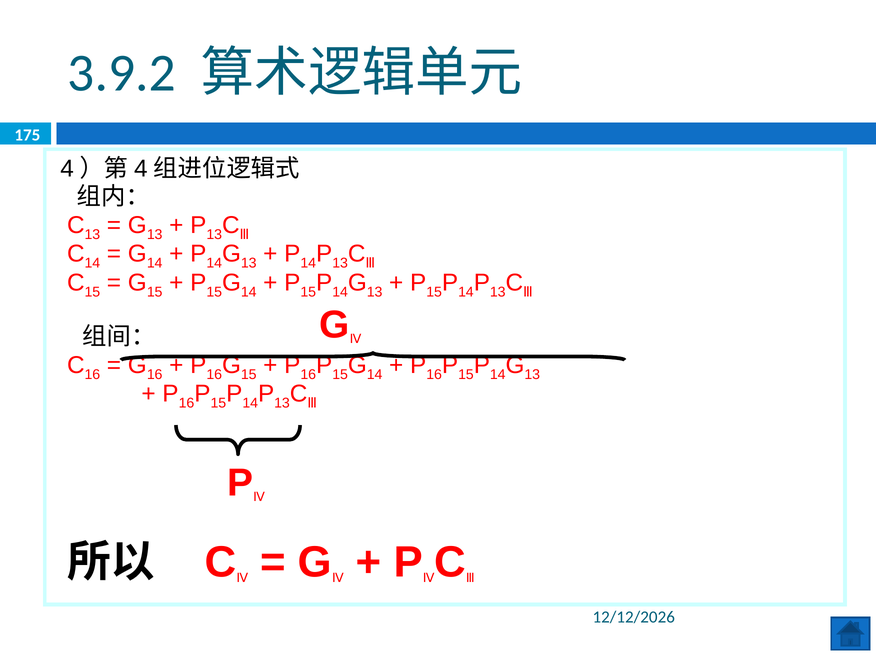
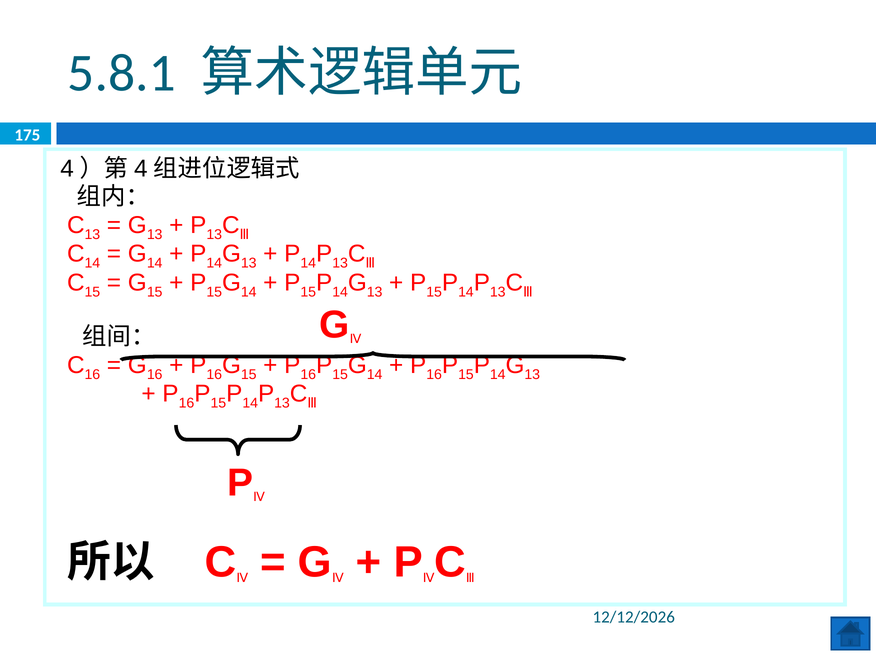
3.9.2: 3.9.2 -> 5.8.1 (122, 73)
